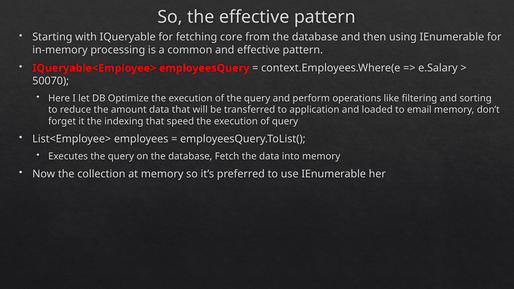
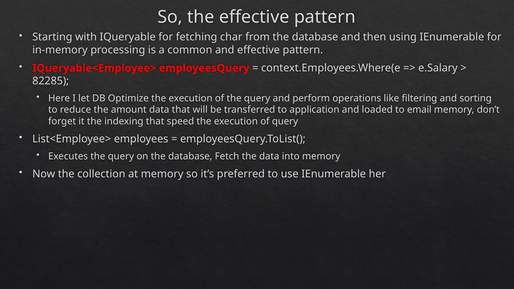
core: core -> char (231, 37)
50070: 50070 -> 82285 (51, 81)
